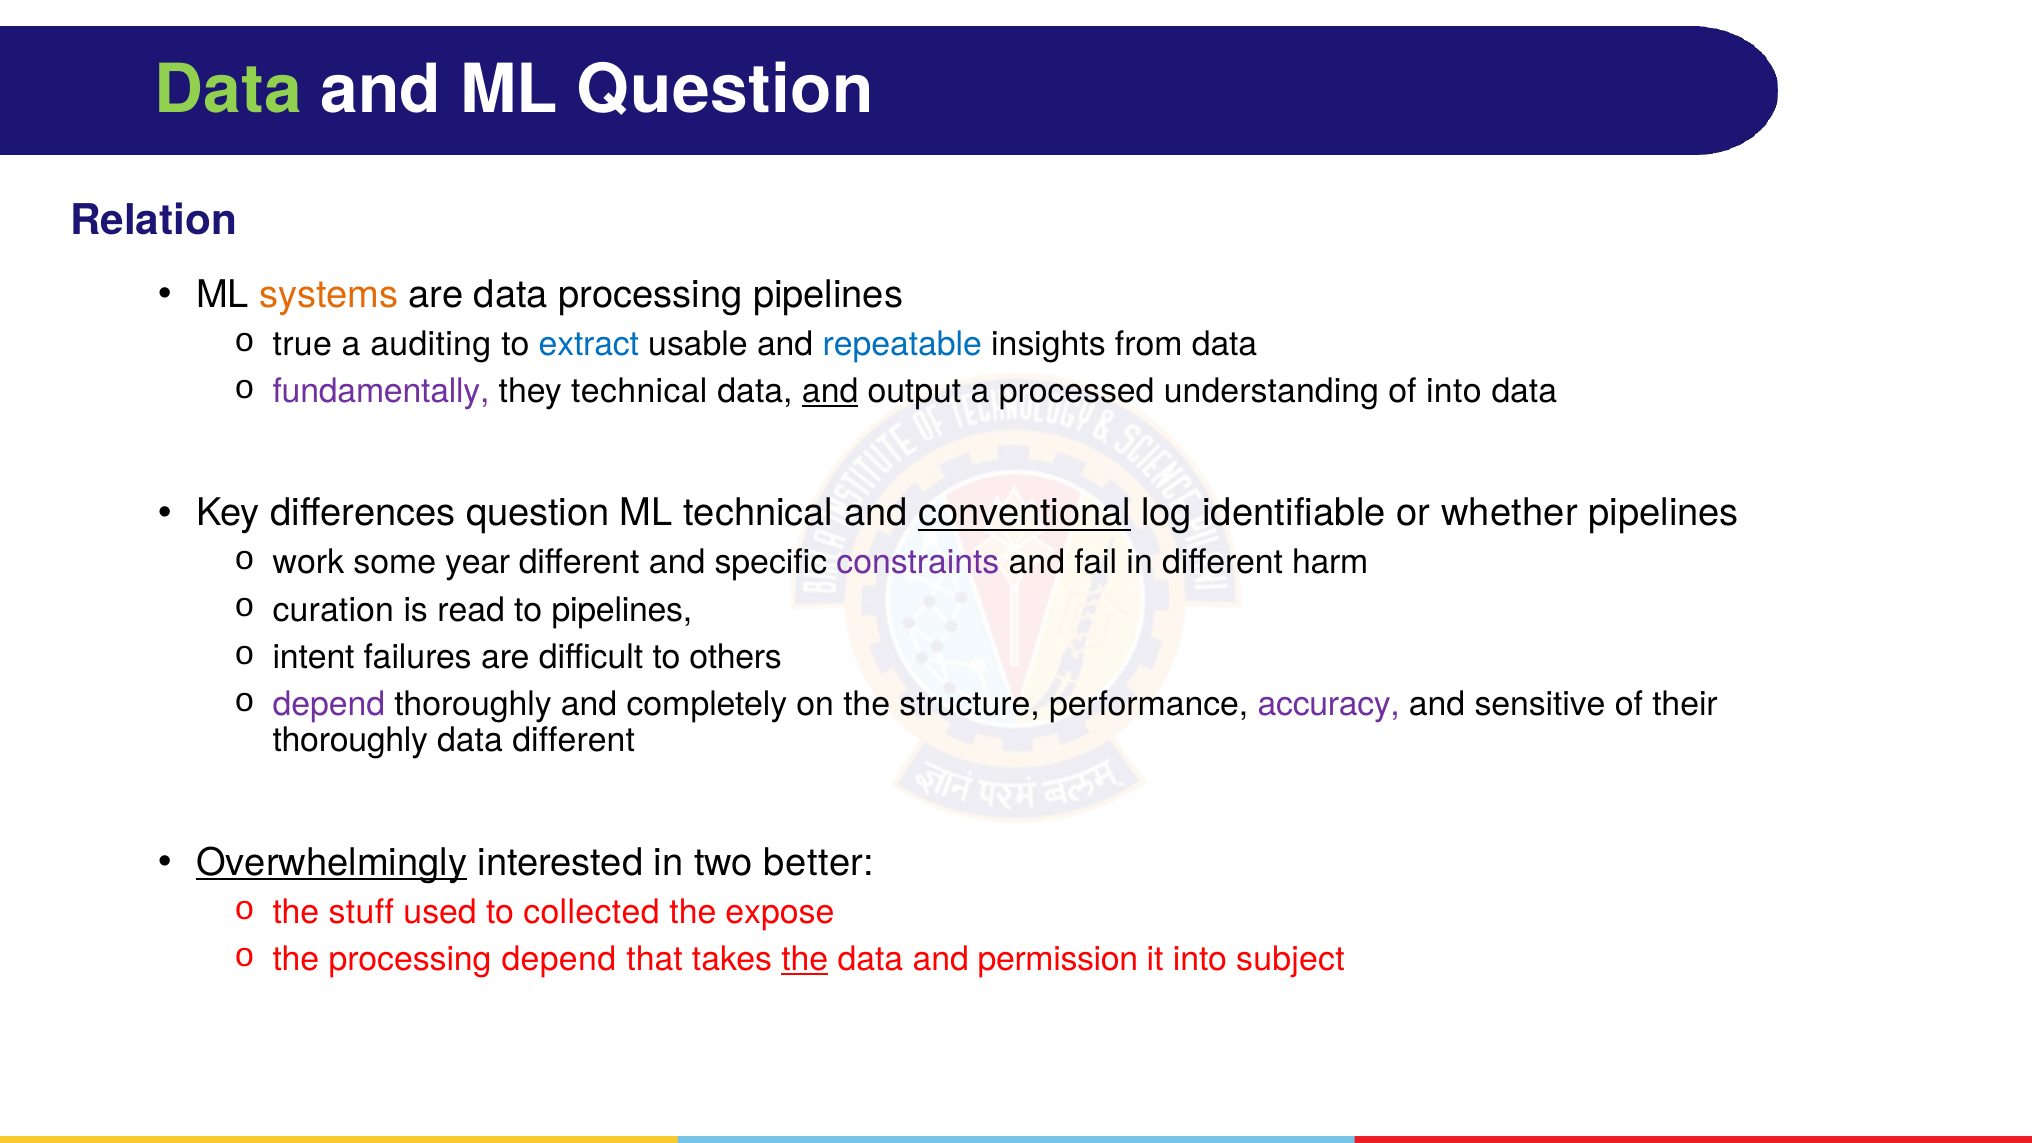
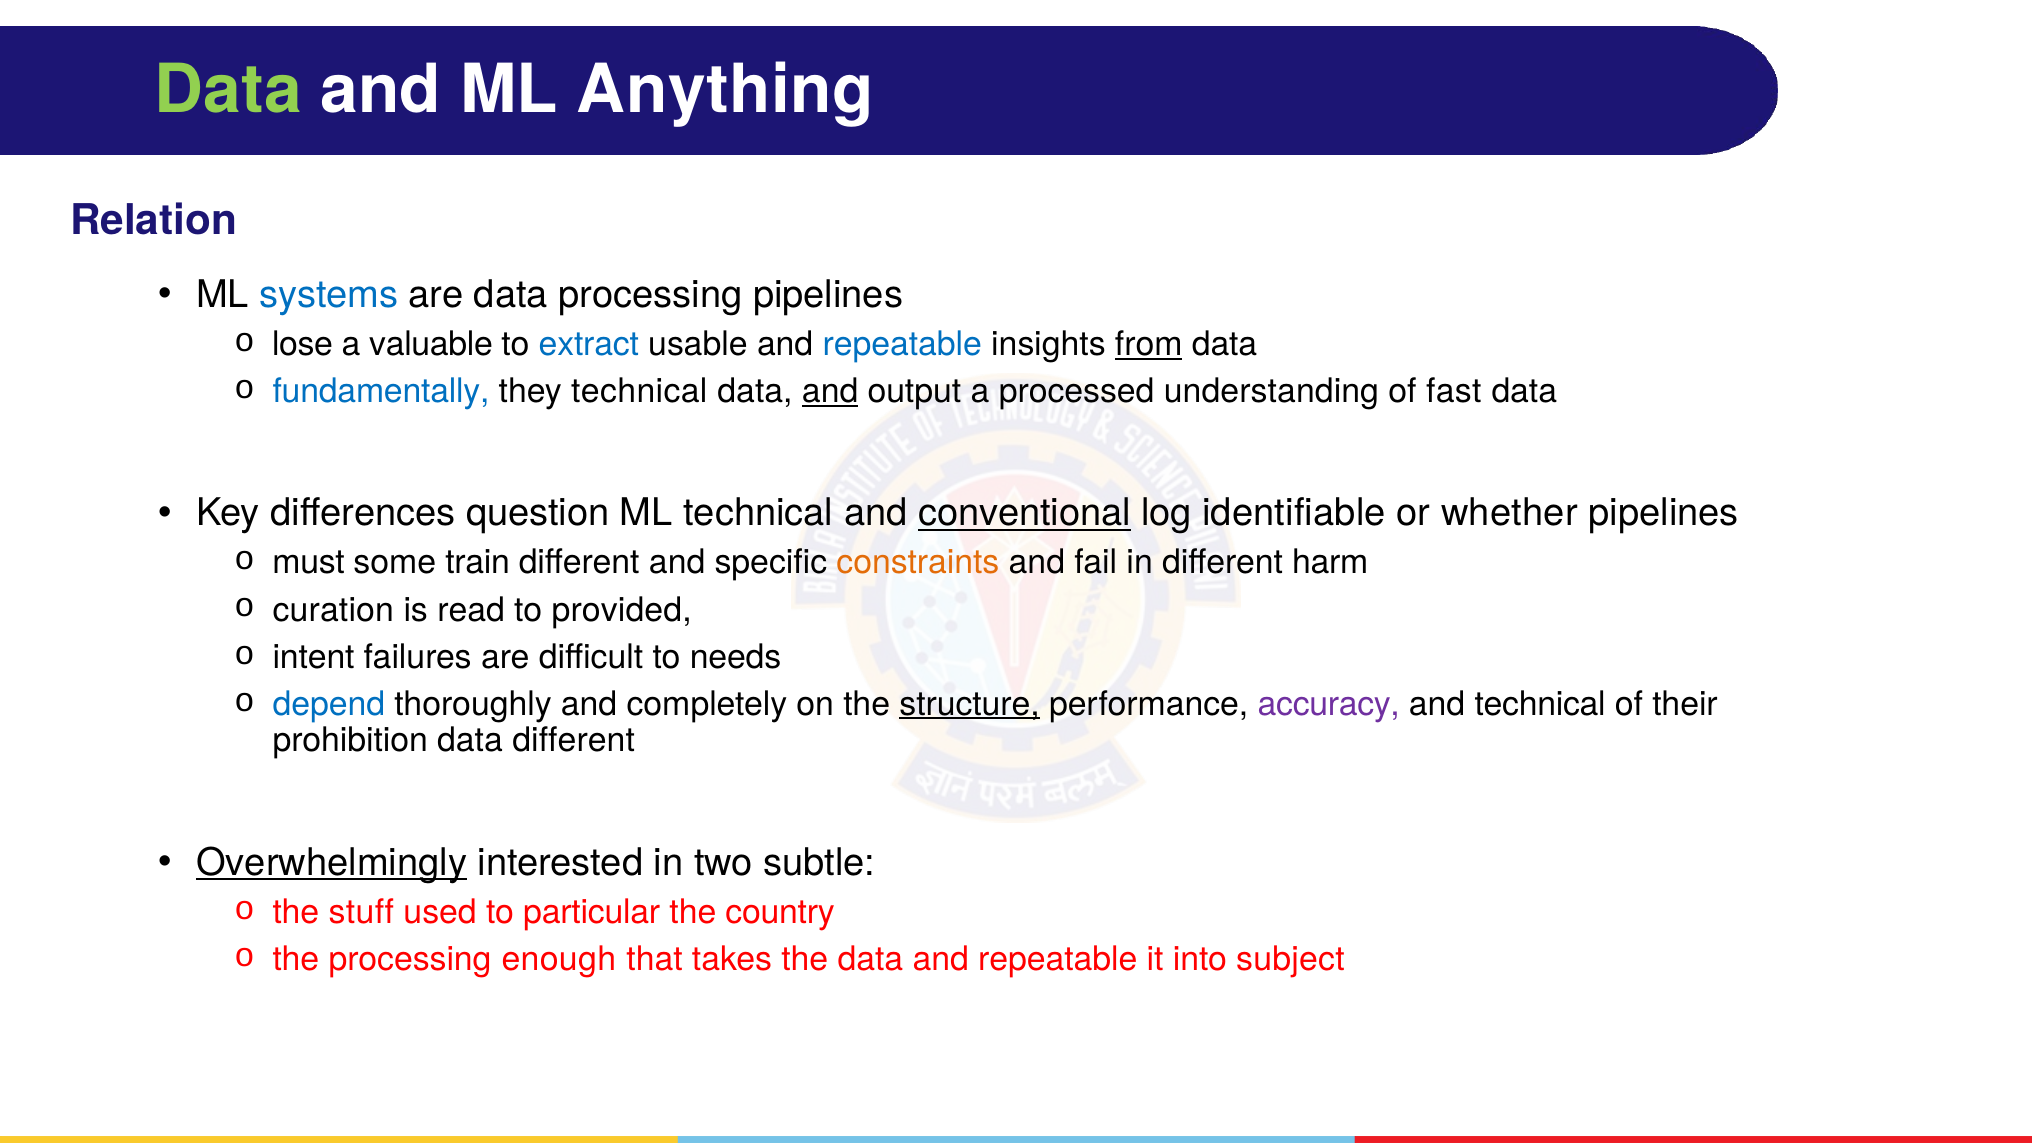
ML Question: Question -> Anything (725, 90)
systems colour: orange -> blue (329, 295)
true: true -> lose (303, 344)
auditing: auditing -> valuable (431, 344)
from underline: none -> present (1149, 344)
fundamentally colour: purple -> blue (381, 391)
of into: into -> fast (1454, 391)
work: work -> must (309, 563)
year: year -> train (478, 563)
constraints colour: purple -> orange (918, 563)
to pipelines: pipelines -> provided (622, 610)
others: others -> needs (736, 657)
depend colour: purple -> blue (329, 704)
structure underline: none -> present (970, 704)
and sensitive: sensitive -> technical (1540, 704)
thoroughly: thoroughly -> prohibition (350, 740)
better: better -> subtle (819, 863)
collected: collected -> particular (592, 912)
expose: expose -> country (780, 912)
processing depend: depend -> enough (559, 959)
the underline: present -> none (805, 959)
data and permission: permission -> repeatable (1058, 959)
